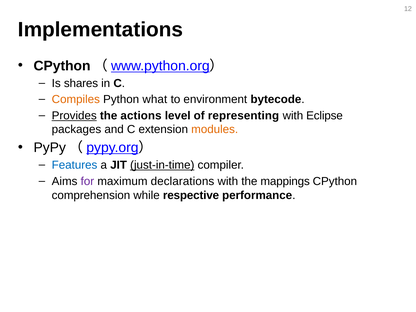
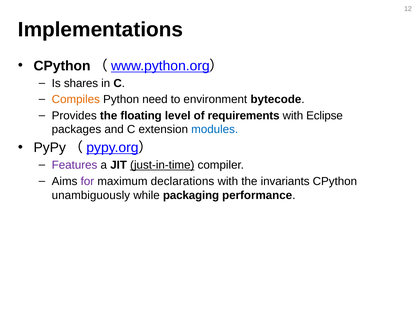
what: what -> need (155, 99)
Provides underline: present -> none (74, 116)
actions: actions -> floating (141, 116)
representing: representing -> requirements (244, 116)
modules colour: orange -> blue (215, 130)
Features colour: blue -> purple (75, 165)
mappings: mappings -> invariants (285, 181)
comprehension: comprehension -> unambiguously (91, 195)
respective: respective -> packaging (191, 195)
